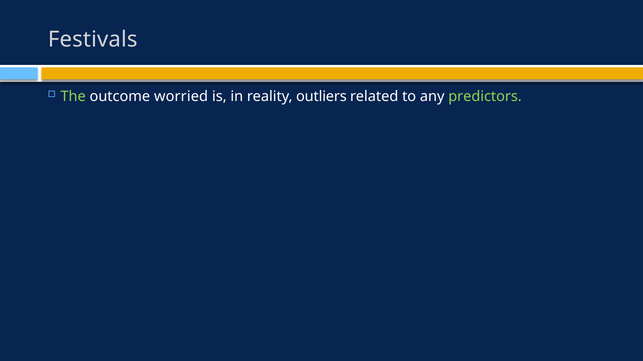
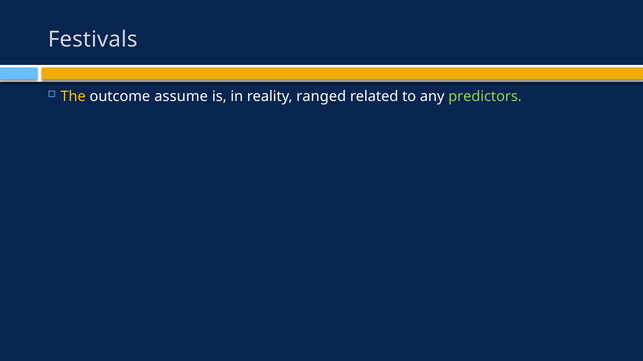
The colour: light green -> yellow (73, 97)
worried: worried -> assume (181, 97)
outliers: outliers -> ranged (321, 97)
